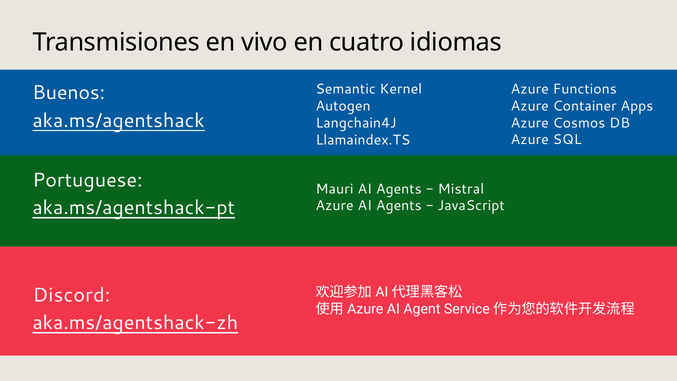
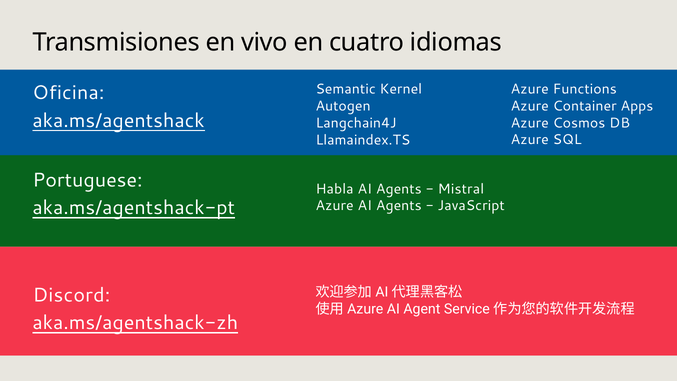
Buenos: Buenos -> Oficina (68, 93)
Mauri: Mauri -> Habla (335, 189)
